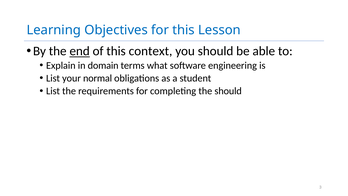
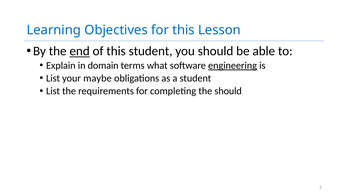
this context: context -> student (151, 51)
engineering underline: none -> present (233, 65)
normal: normal -> maybe (97, 78)
